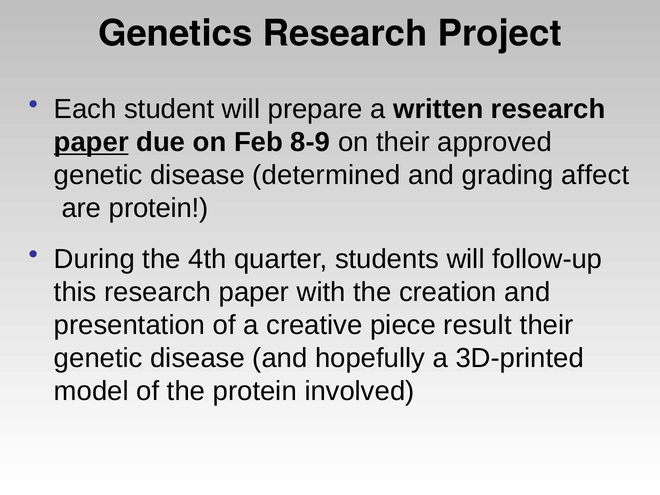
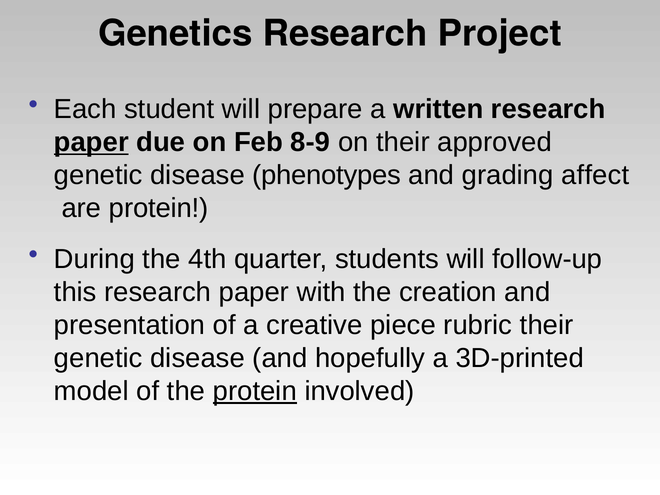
determined: determined -> phenotypes (327, 175)
result: result -> rubric (478, 325)
protein underline: none -> present (255, 391)
